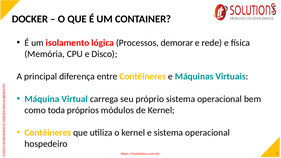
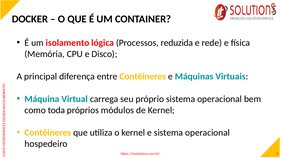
demorar: demorar -> reduzida (177, 43)
